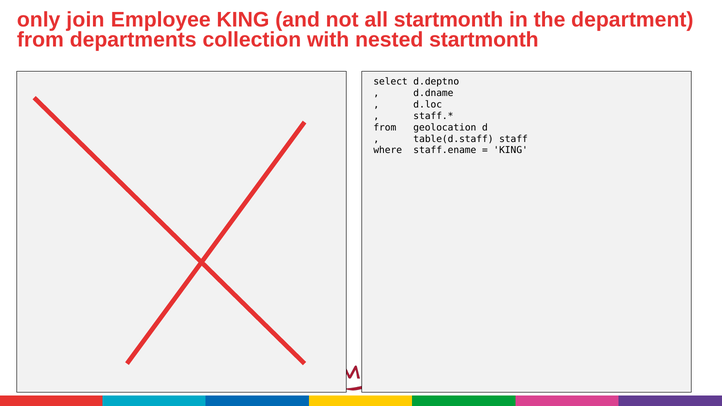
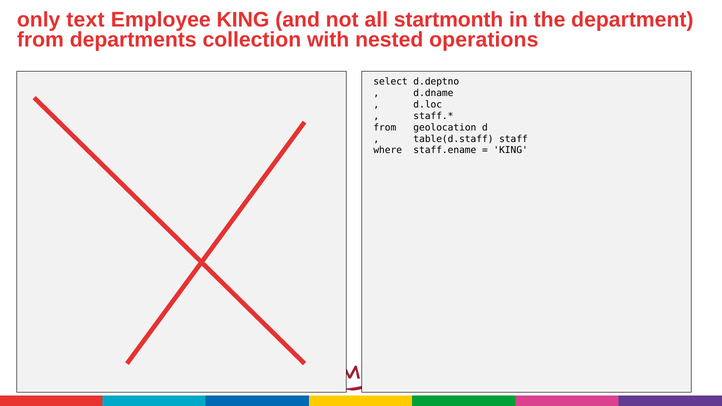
join: join -> text (85, 20)
nested startmonth: startmonth -> operations (484, 40)
